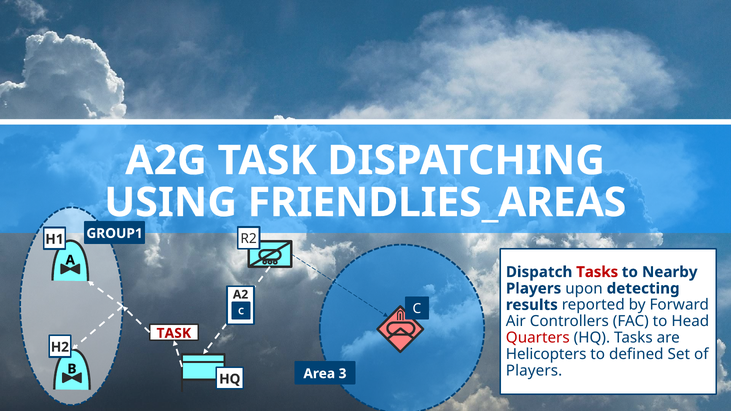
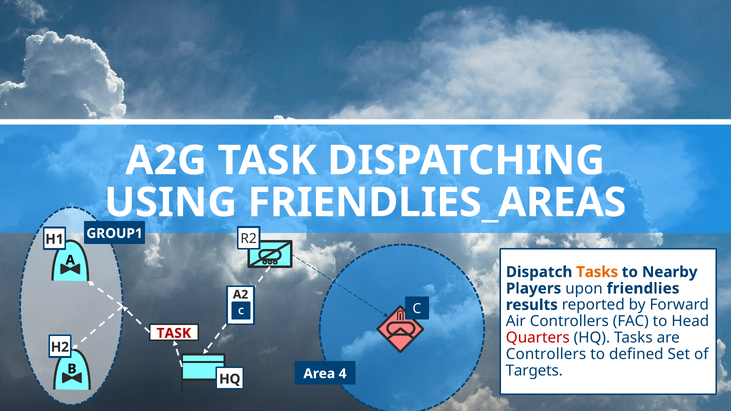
Tasks colour: red -> orange (597, 272)
detecting: detecting -> friendlies (643, 289)
Helicopters: Helicopters -> Controllers (546, 354)
Players: Players -> Targets (534, 371)
3: 3 -> 4 (343, 374)
